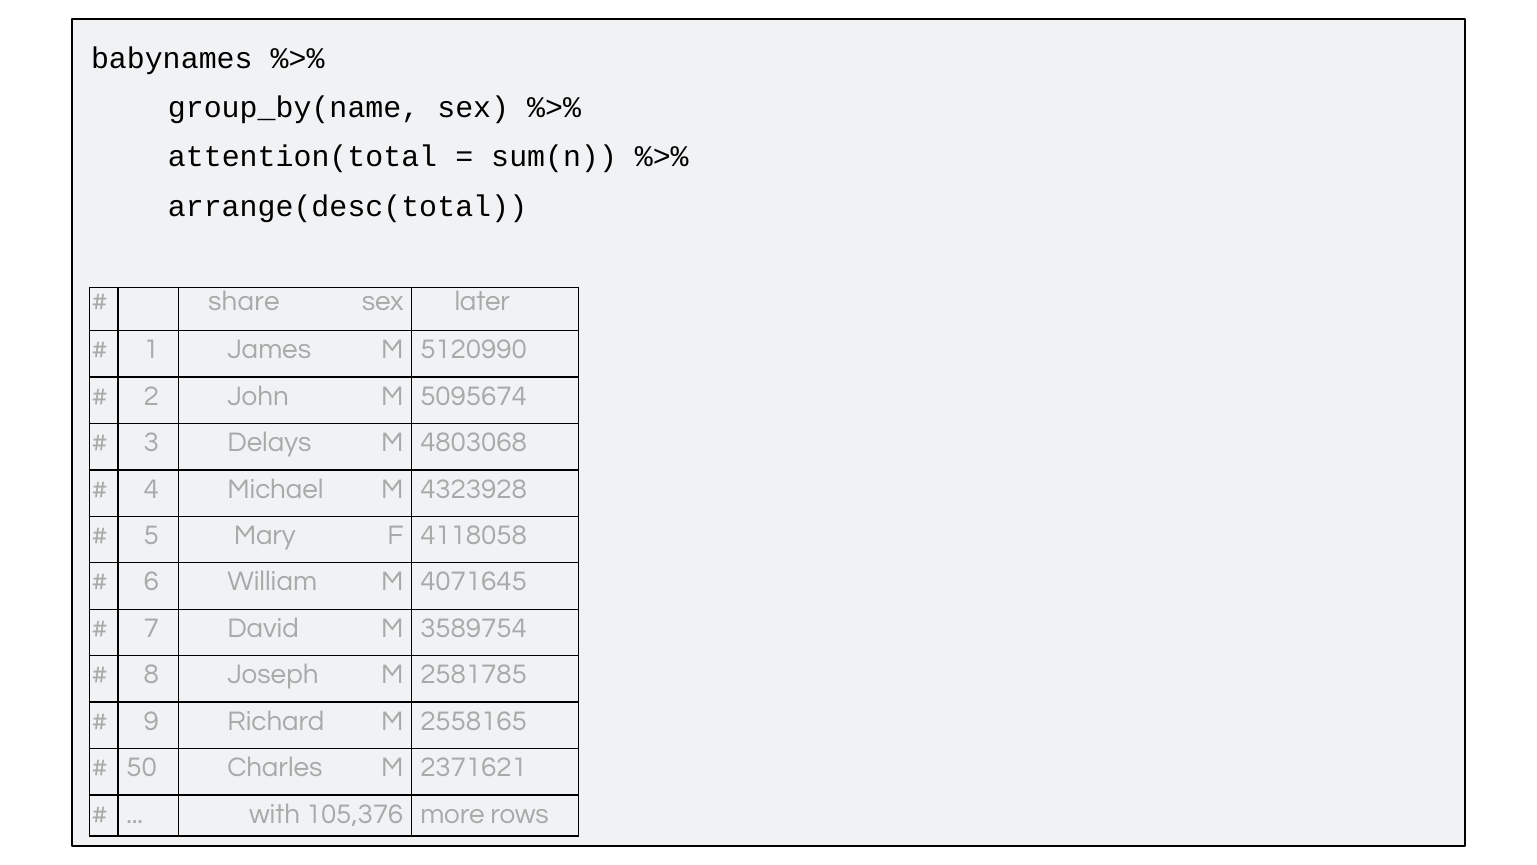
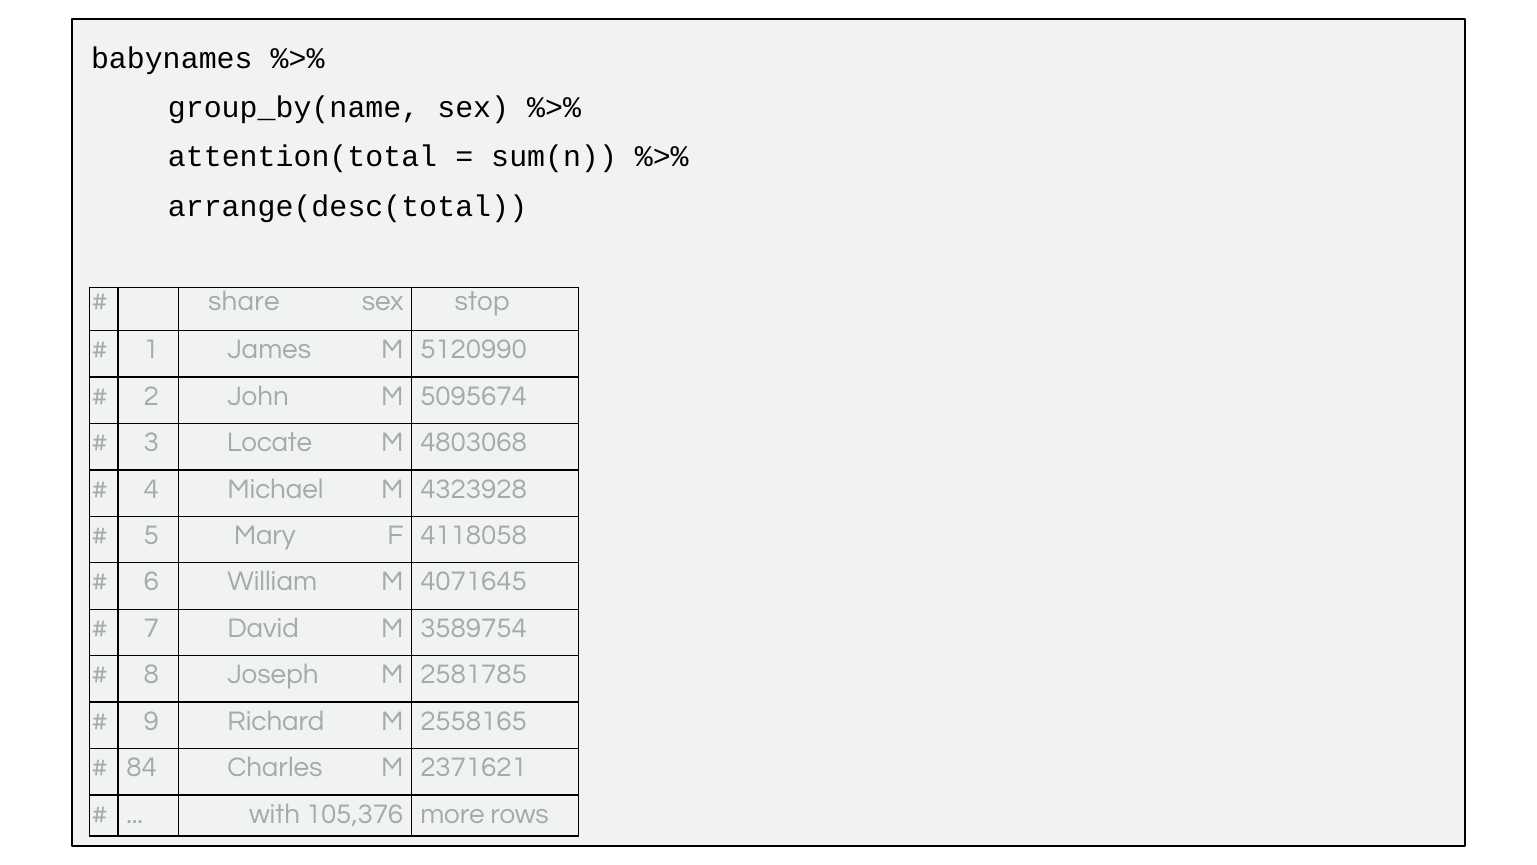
later: later -> stop (482, 301)
Delays: Delays -> Locate (270, 442)
50: 50 -> 84 (142, 767)
